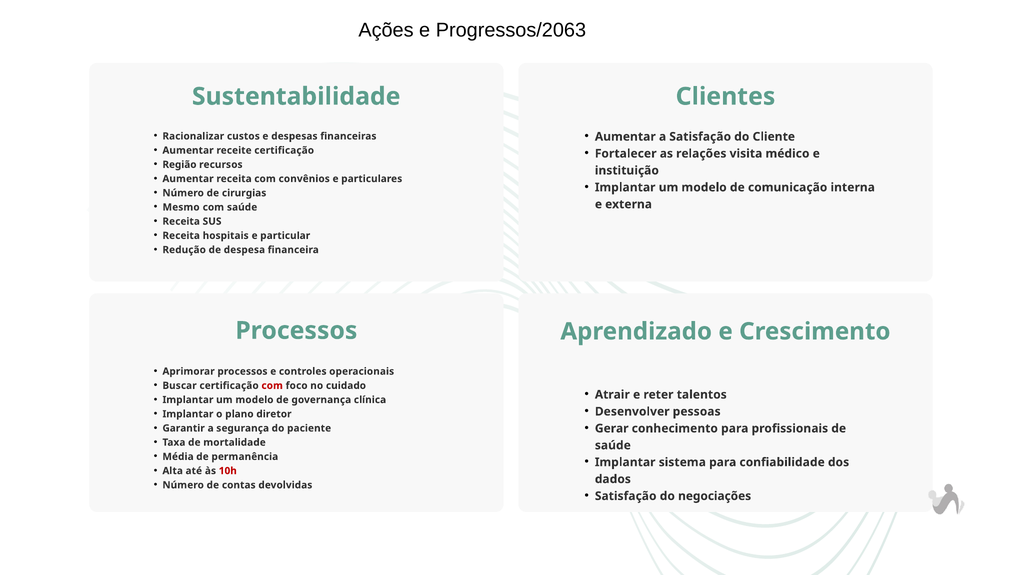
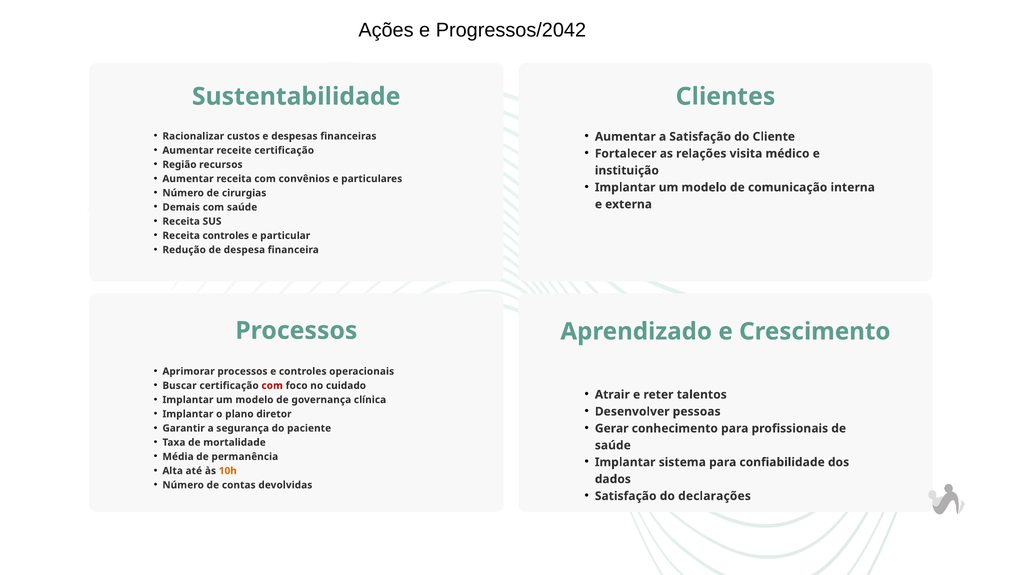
Progressos/2063: Progressos/2063 -> Progressos/2042 (511, 30)
Mesmo: Mesmo -> Demais (181, 207)
Receita hospitais: hospitais -> controles (226, 236)
10h colour: red -> orange (228, 471)
negociações: negociações -> declarações (714, 496)
